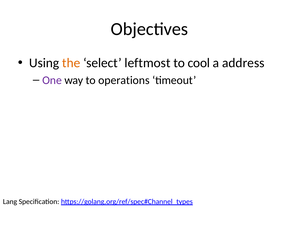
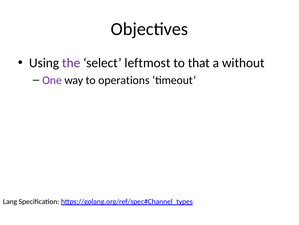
the colour: orange -> purple (71, 63)
cool: cool -> that (199, 63)
address: address -> without (243, 63)
